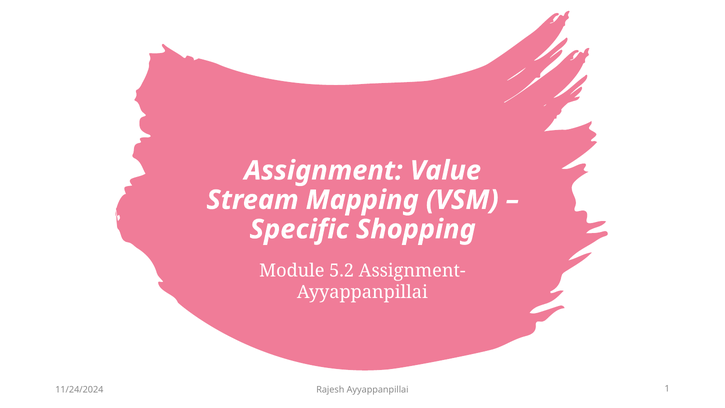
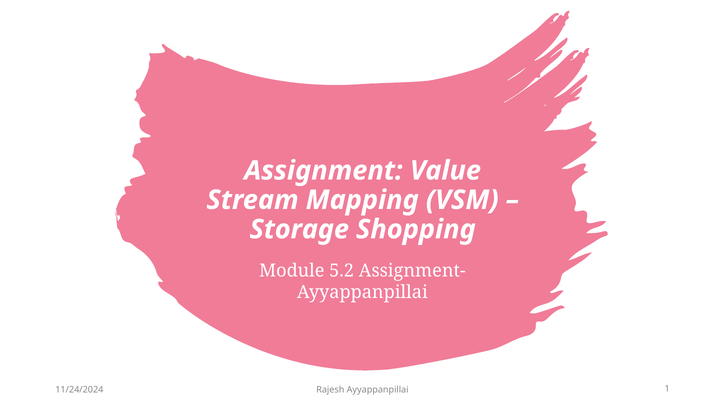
Specific: Specific -> Storage (299, 229)
